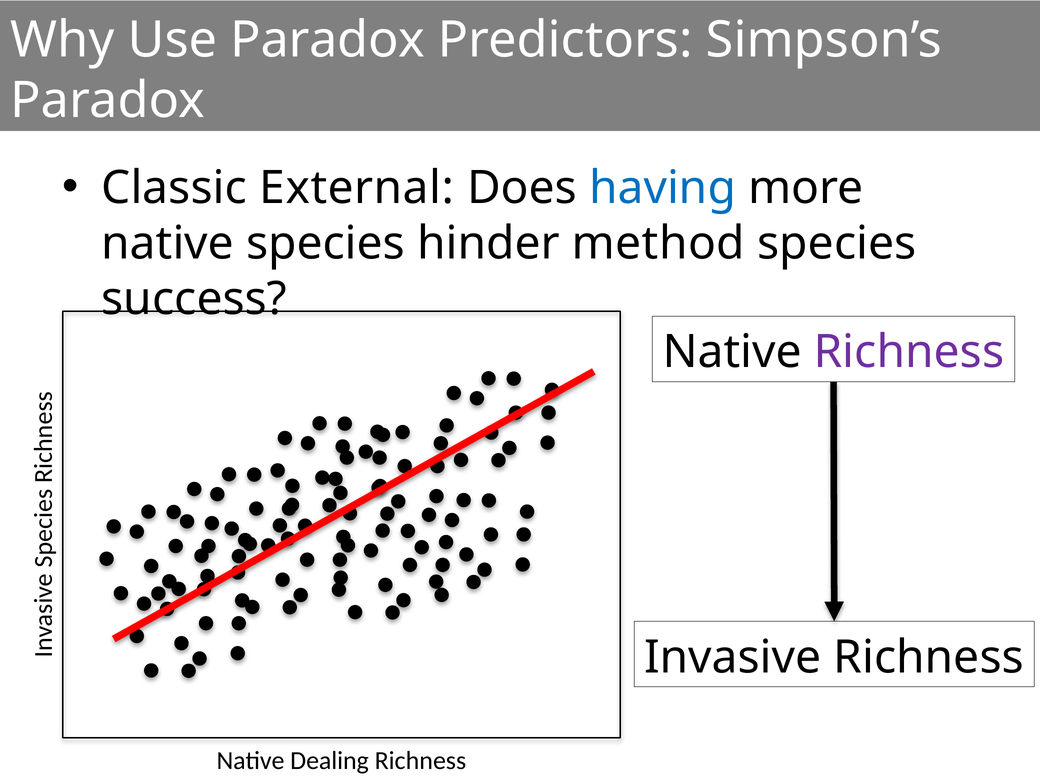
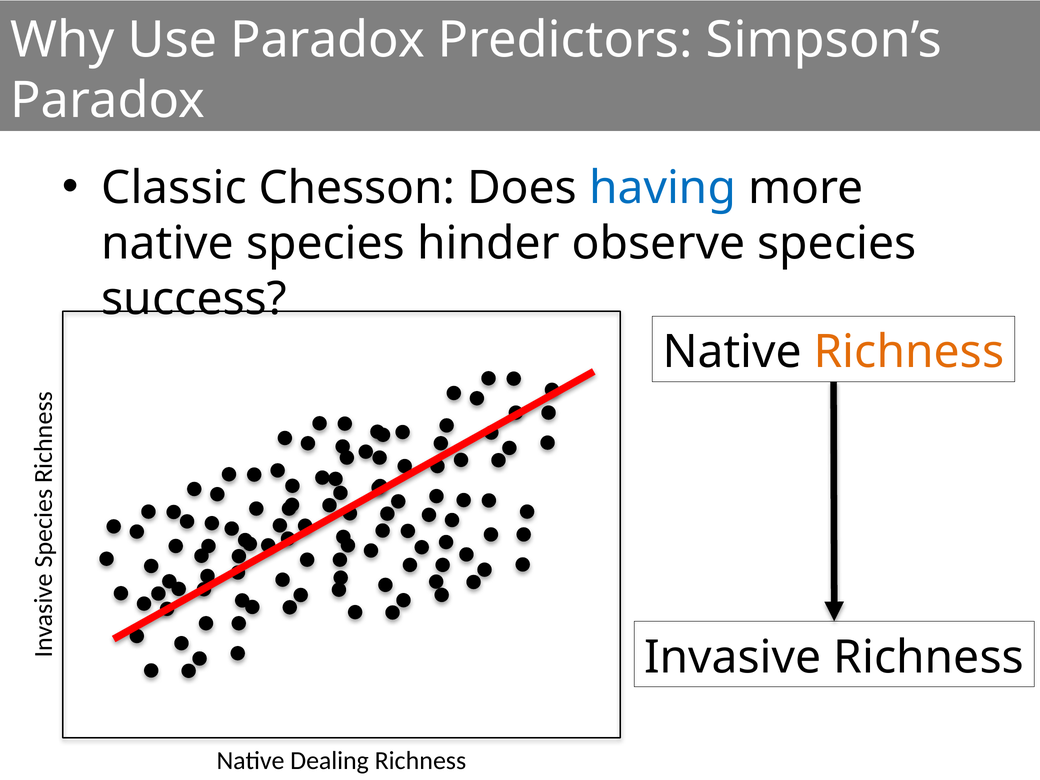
External: External -> Chesson (357, 188)
method: method -> observe (658, 244)
Richness colour: purple -> orange (909, 352)
